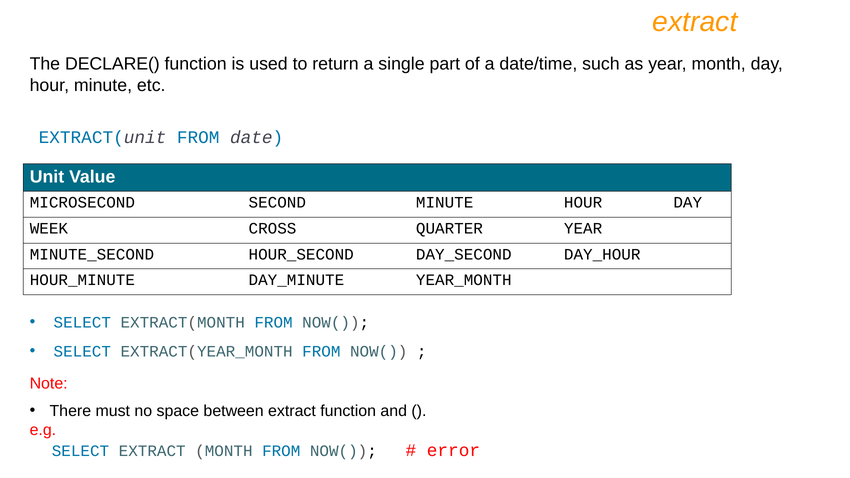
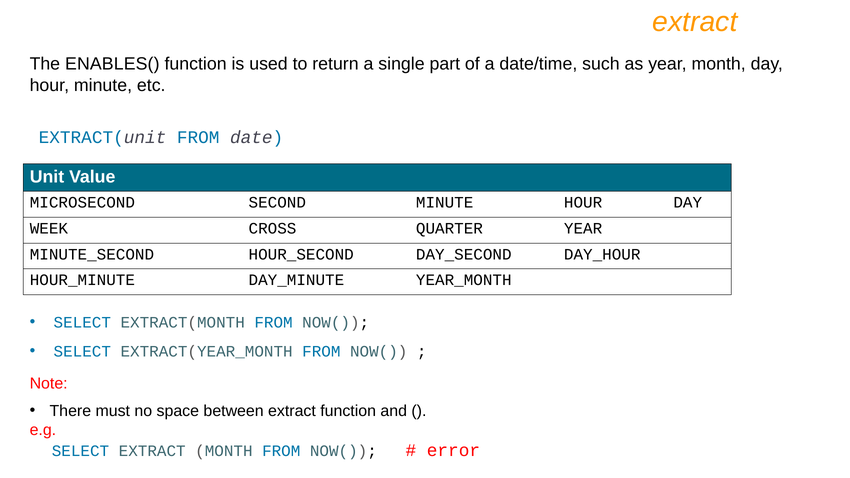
DECLARE(: DECLARE( -> ENABLES( (112, 64)
